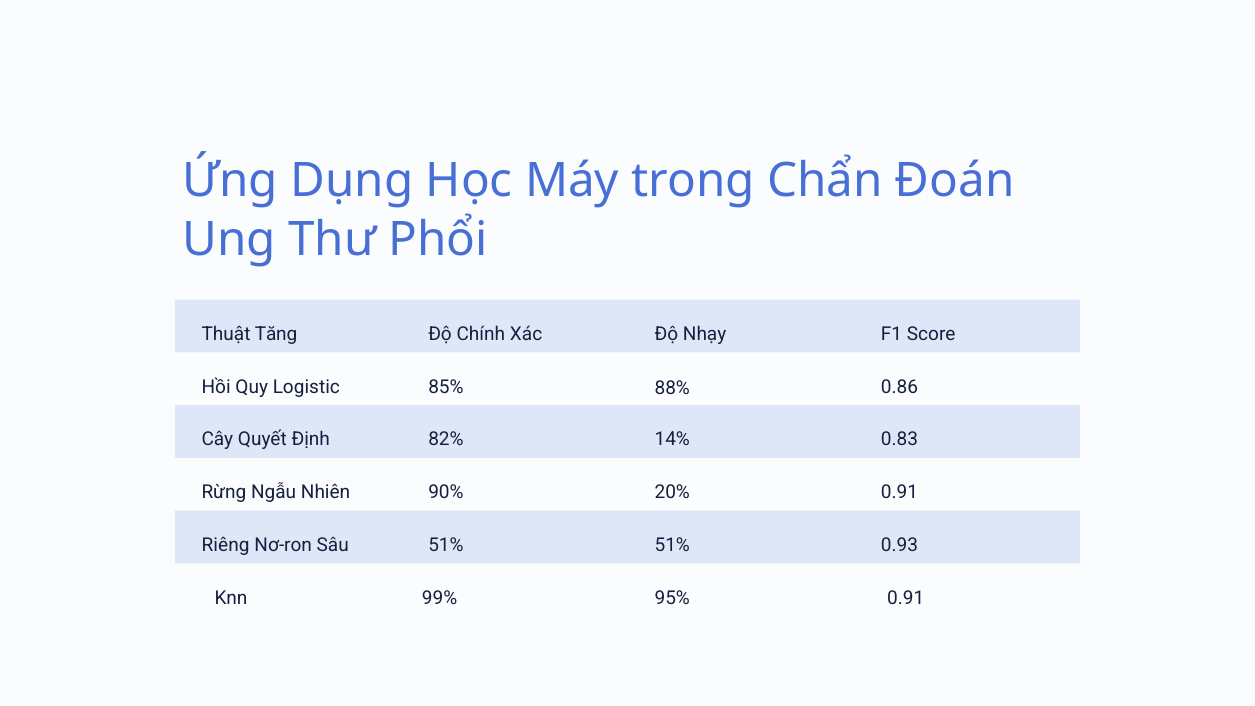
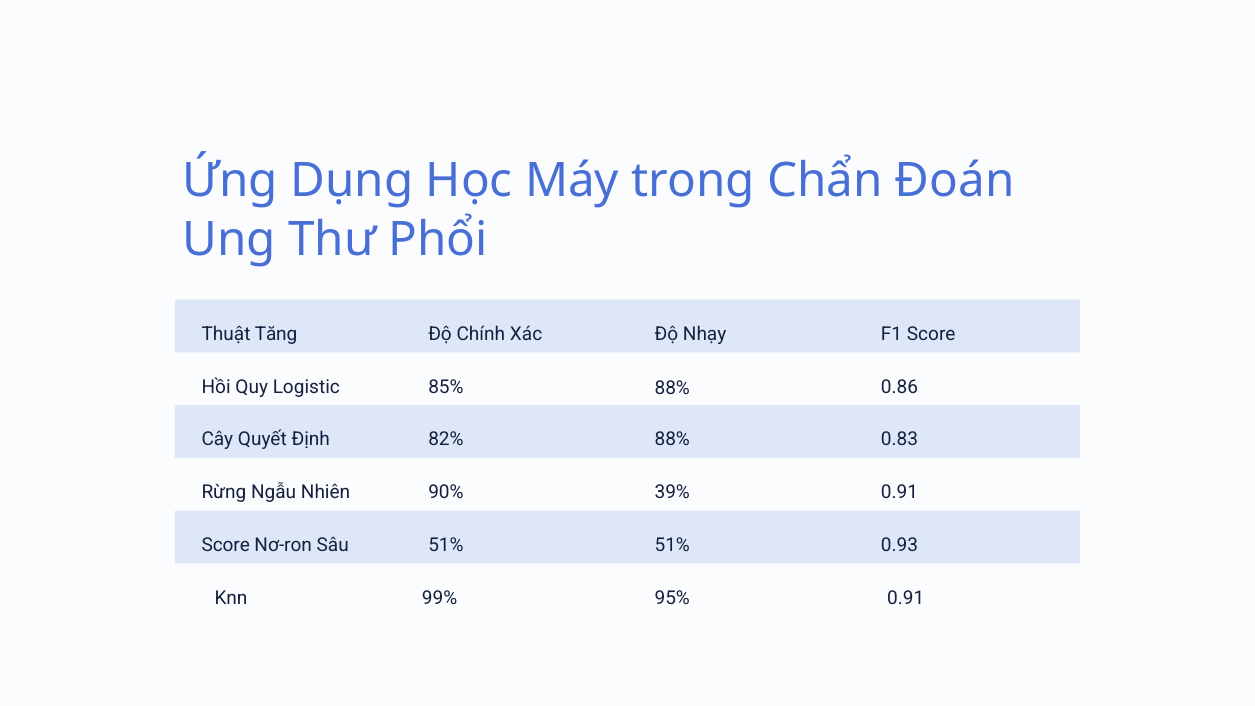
82% 14%: 14% -> 88% (672, 440)
20%: 20% -> 39% (672, 492)
Riêng: Riêng -> Score (226, 545)
